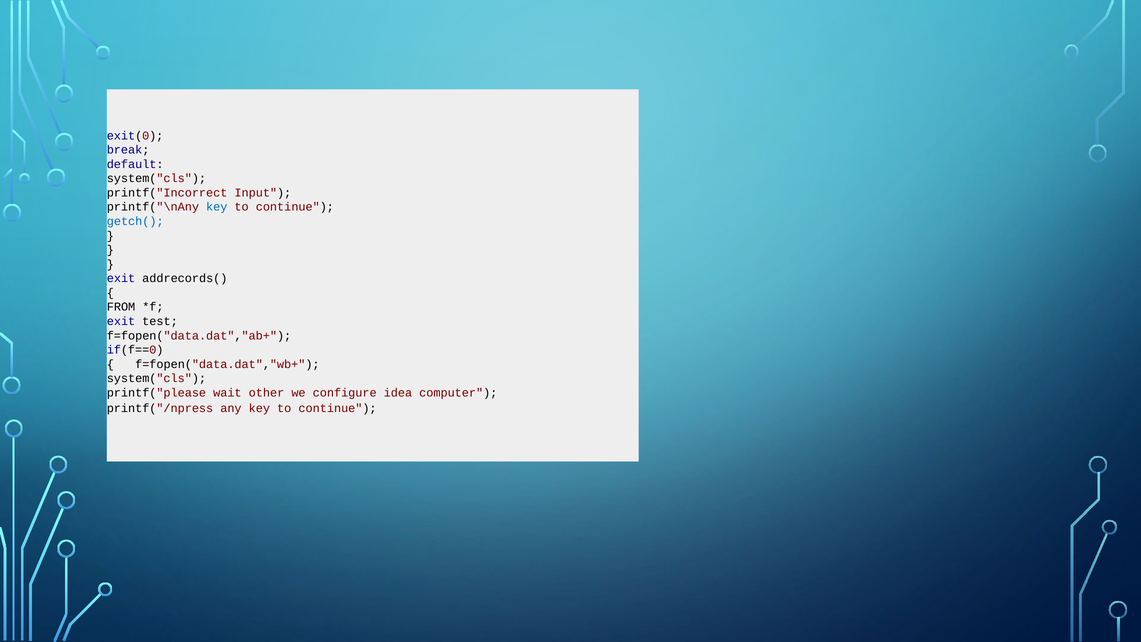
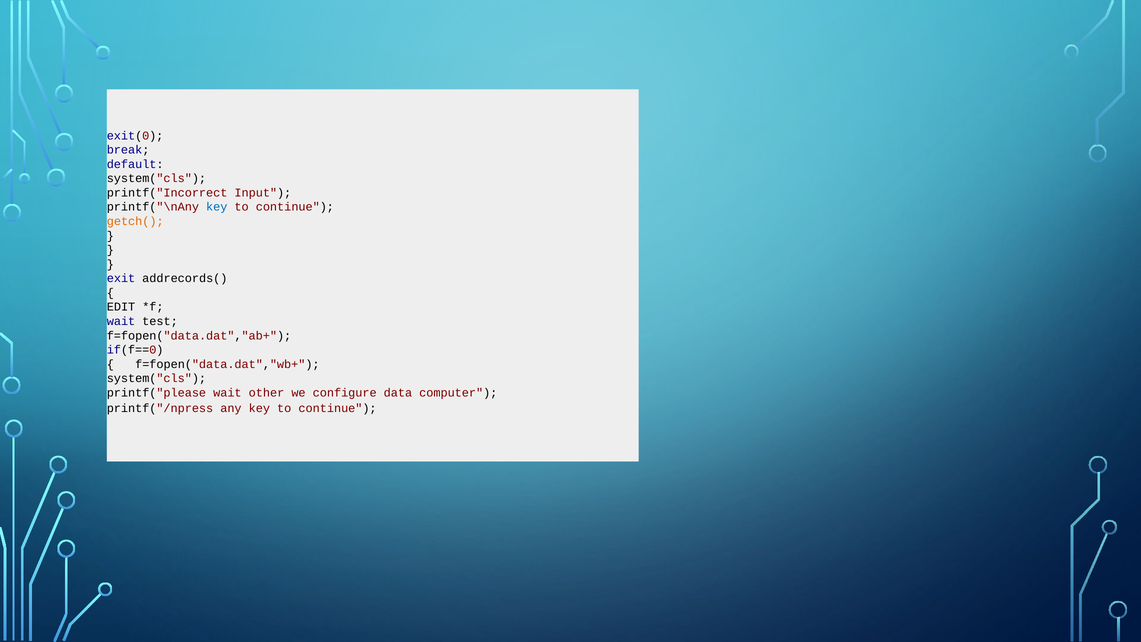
getch( colour: blue -> orange (135, 221)
FROM: FROM -> EDIT (121, 307)
exit: exit -> wait (121, 321)
idea: idea -> data (398, 393)
